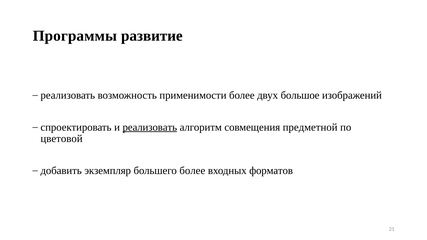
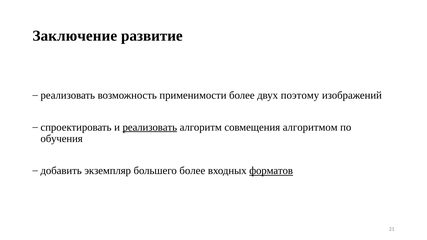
Программы: Программы -> Заключение (75, 36)
большое: большое -> поэтому (300, 95)
предметной: предметной -> алгоритмом (310, 127)
цветовой: цветовой -> обучения (62, 139)
форматов underline: none -> present (271, 171)
